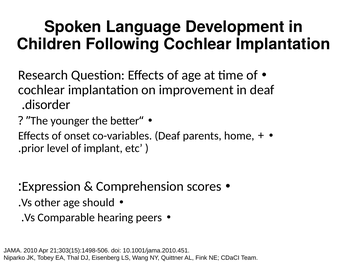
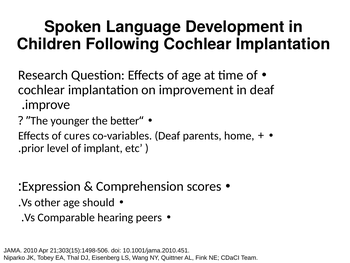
disorder: disorder -> improve (48, 104)
onset: onset -> cures (77, 135)
